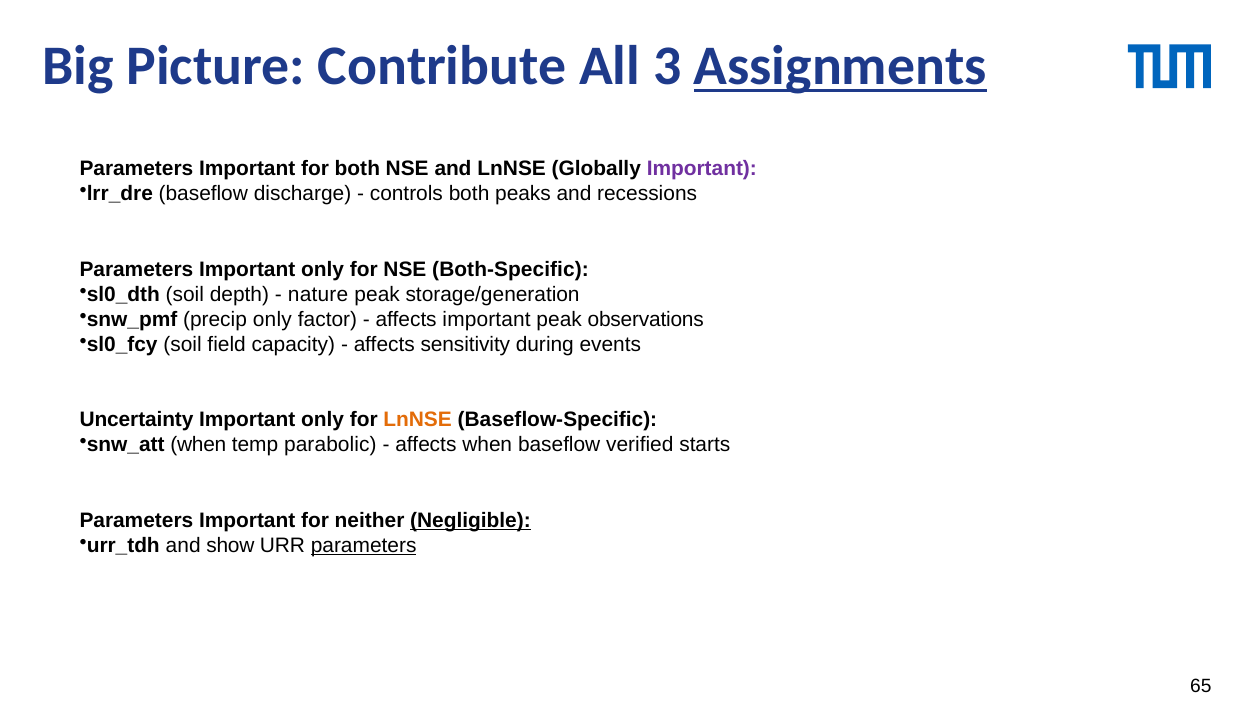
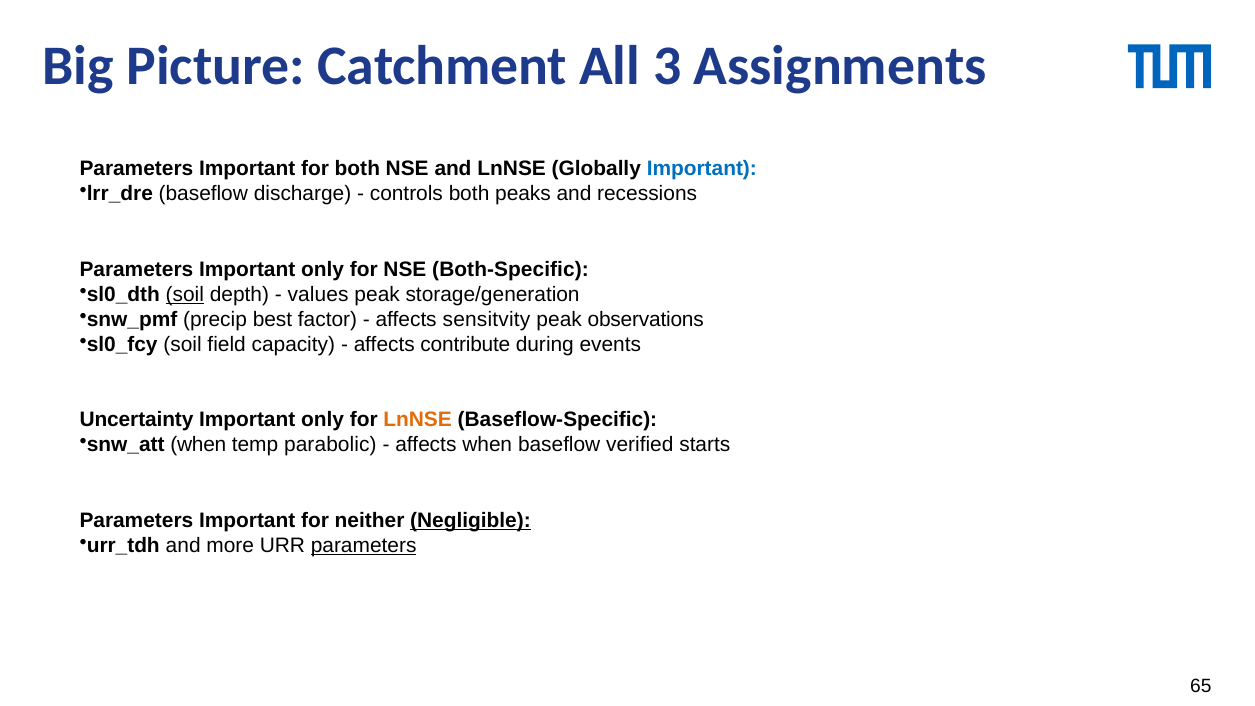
Contribute: Contribute -> Catchment (442, 66)
Assignments underline: present -> none (840, 66)
Important colour: purple -> blue (702, 169)
soil underline: none -> present (185, 294)
nature: nature -> values (318, 294)
precip only: only -> best (272, 320)
affects important: important -> sensitvity (487, 320)
sensitivity: sensitivity -> contribute (465, 345)
show: show -> more (230, 545)
